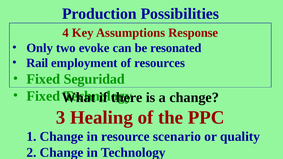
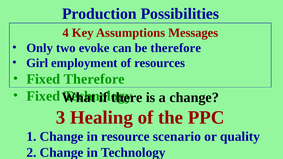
Response: Response -> Messages (193, 33)
be resonated: resonated -> therefore (176, 48)
Rail: Rail -> Girl (37, 63)
Fixed Seguridad: Seguridad -> Therefore (94, 79)
